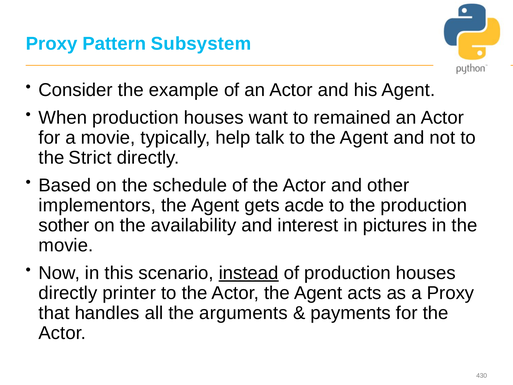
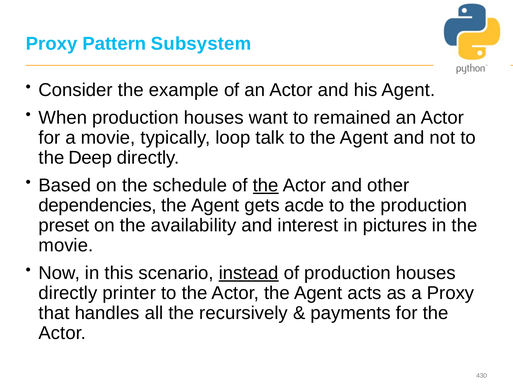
help: help -> loop (233, 138)
Strict: Strict -> Deep (90, 158)
the underline: none -> present (266, 185)
implementors: implementors -> dependencies (97, 205)
sother: sother -> preset (64, 225)
arguments: arguments -> recursively (244, 313)
